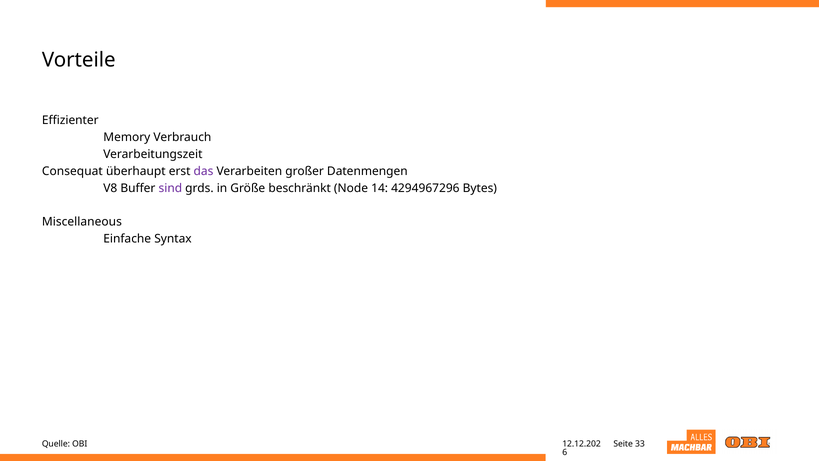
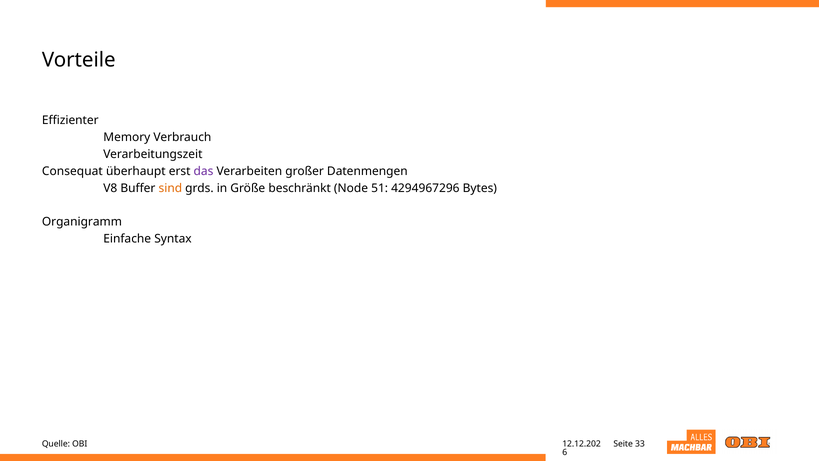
sind colour: purple -> orange (170, 188)
14: 14 -> 51 (380, 188)
Miscellaneous: Miscellaneous -> Organigramm (82, 222)
